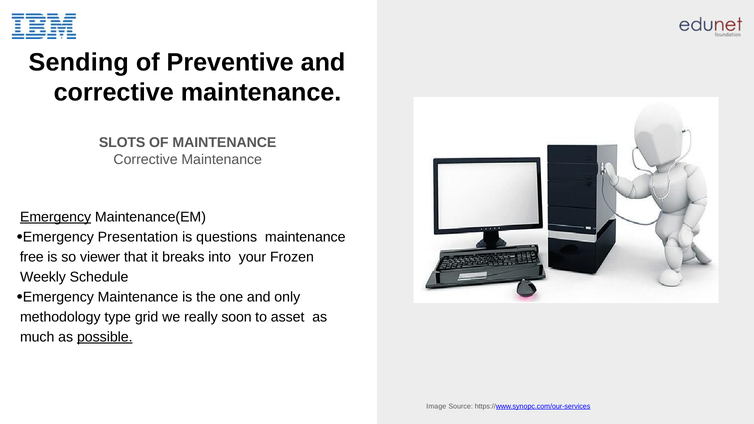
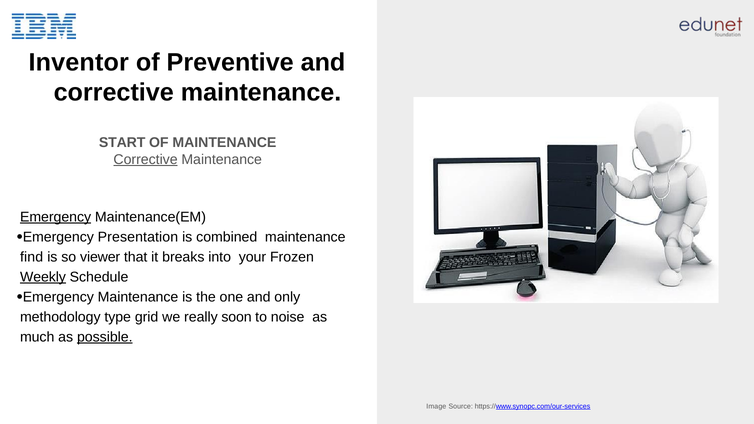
Sending: Sending -> Inventor (79, 63)
SLOTS: SLOTS -> START (122, 142)
Corrective underline: none -> present (146, 160)
questions: questions -> combined (227, 237)
free: free -> find (32, 257)
Weekly underline: none -> present (43, 277)
asset: asset -> noise (288, 317)
